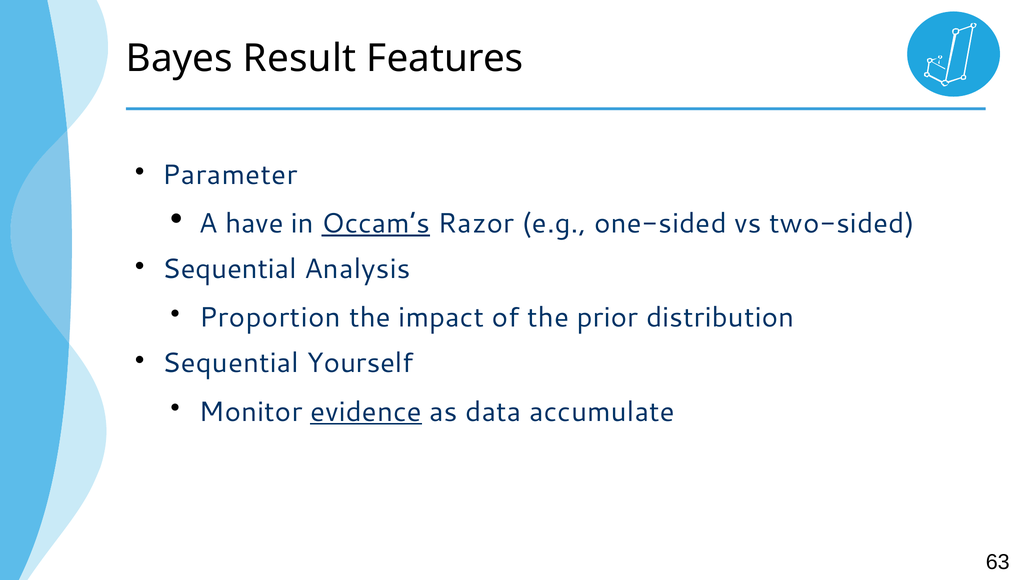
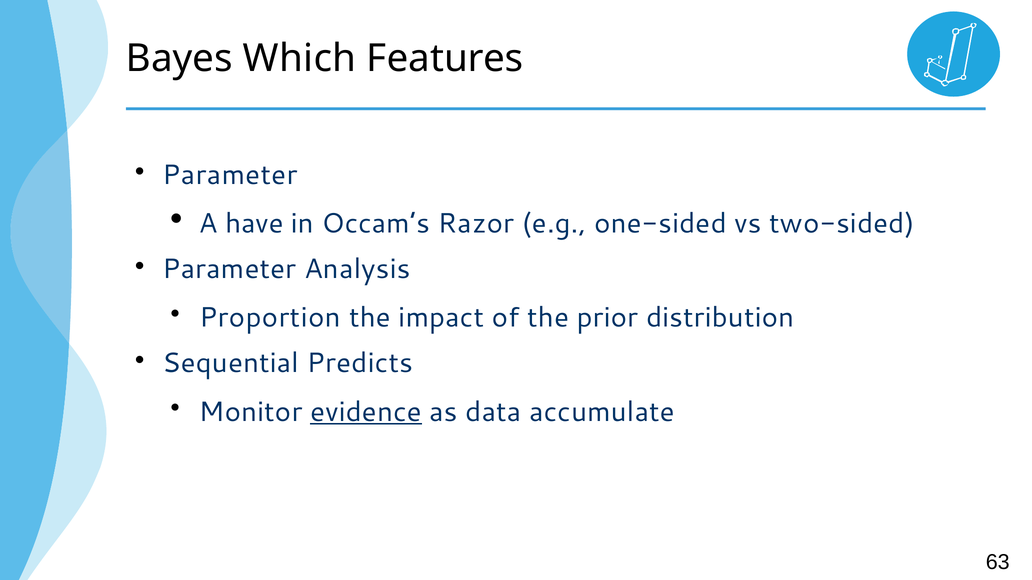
Result: Result -> Which (300, 58)
Occam’s underline: present -> none (376, 224)
Sequential: Sequential -> Parameter (229, 269)
Yourself: Yourself -> Predicts (360, 364)
